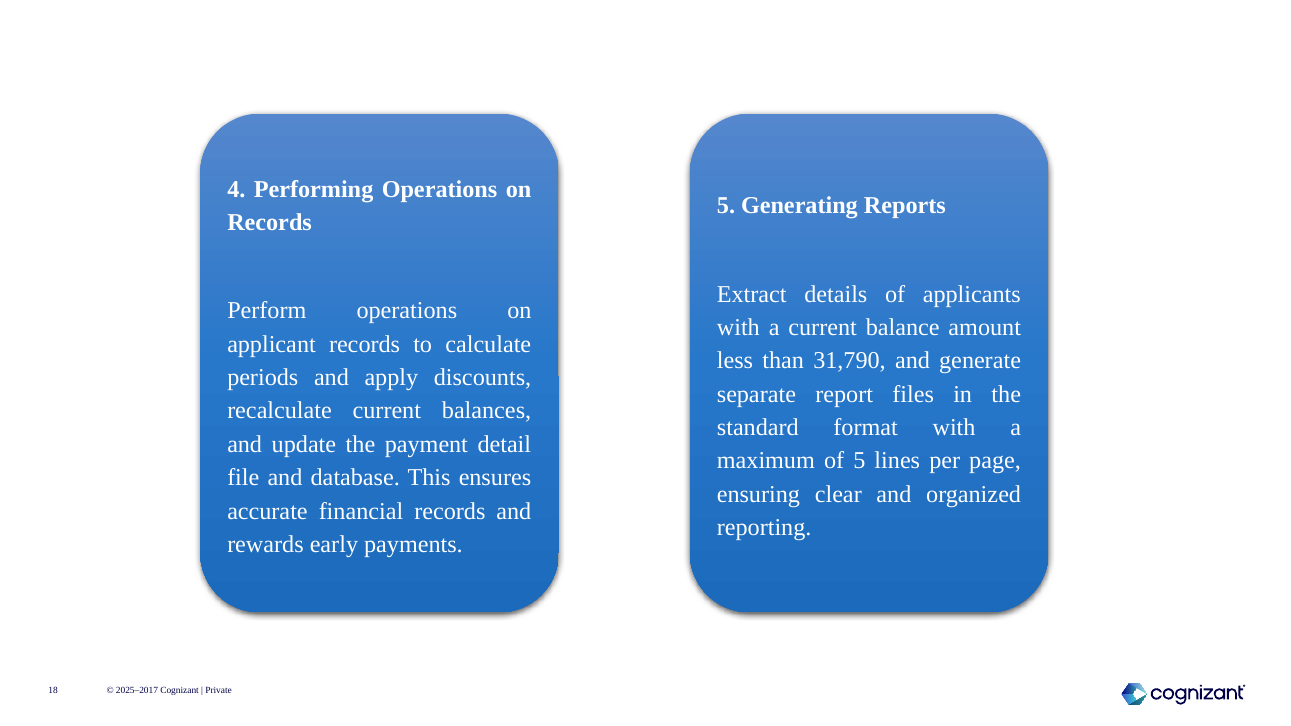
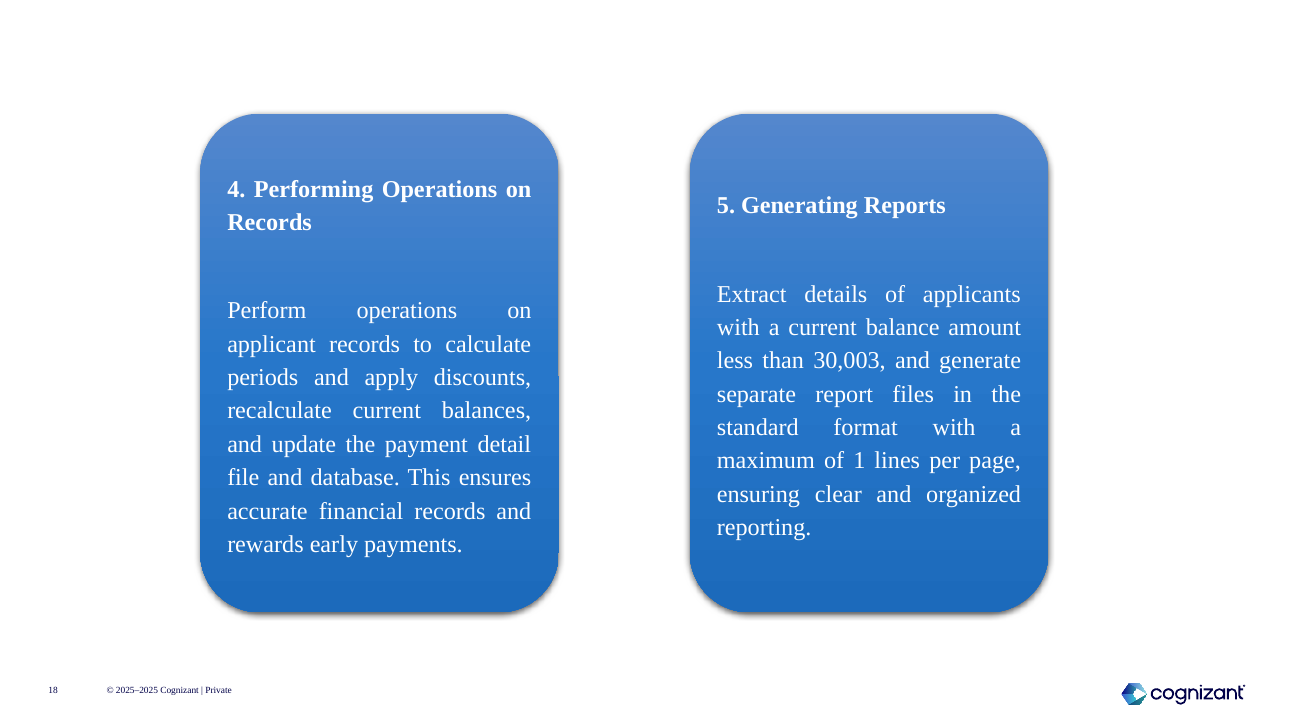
31,790: 31,790 -> 30,003 (850, 361)
of 5: 5 -> 1 (859, 461)
2025–2017: 2025–2017 -> 2025–2025 (137, 691)
